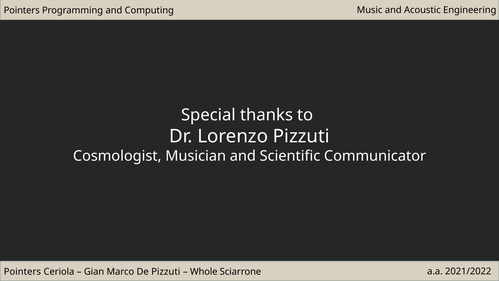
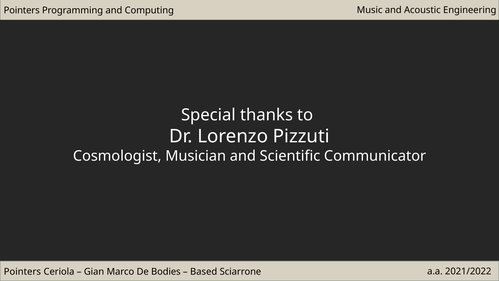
De Pizzuti: Pizzuti -> Bodies (166, 271)
Whole: Whole -> Based (204, 271)
